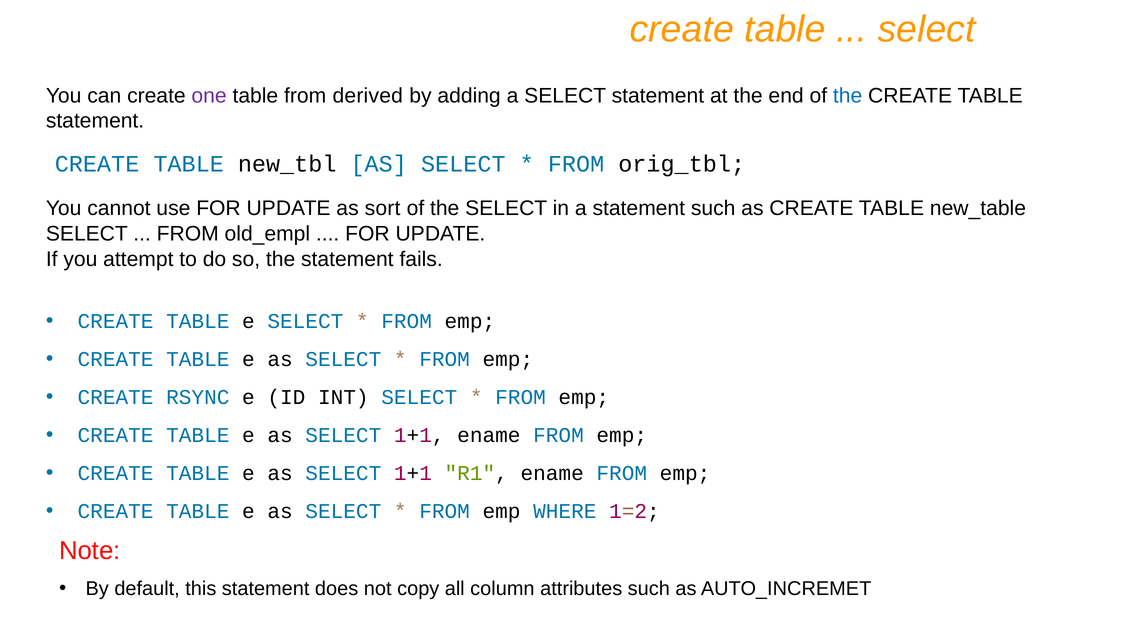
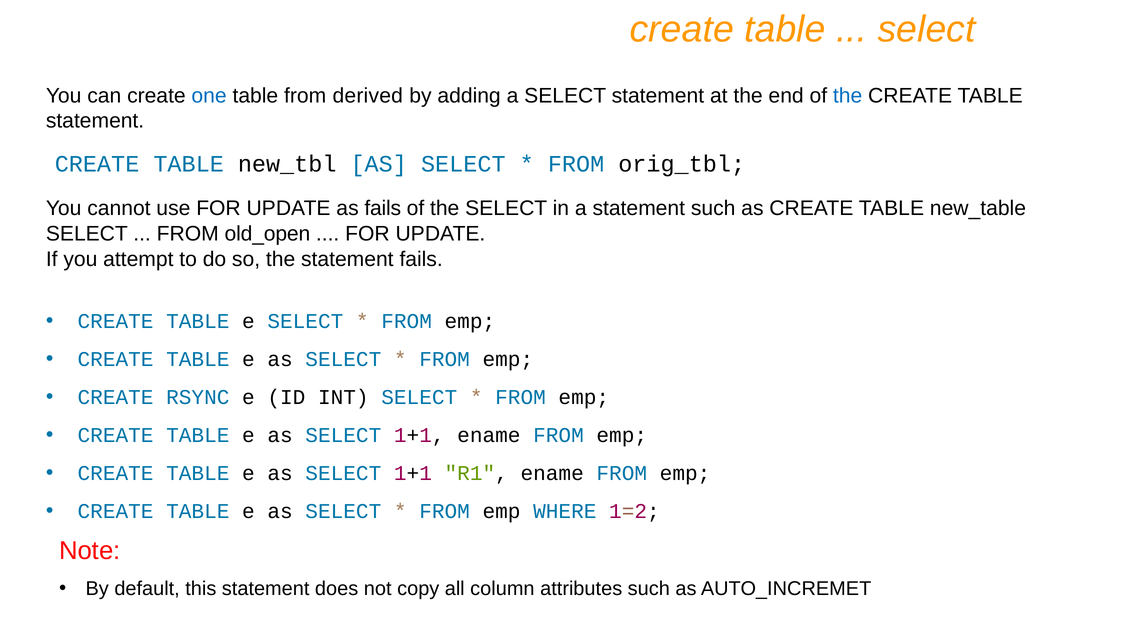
one colour: purple -> blue (209, 96)
as sort: sort -> fails (383, 208)
old_empl: old_empl -> old_open (267, 234)
